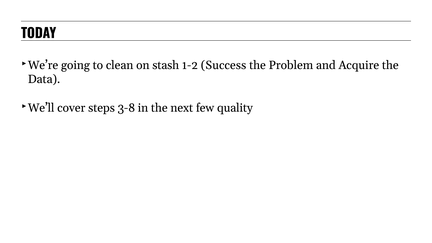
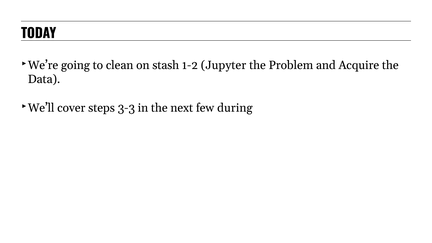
Success: Success -> Jupyter (224, 65)
3-8: 3-8 -> 3-3 (126, 108)
quality: quality -> during (235, 108)
